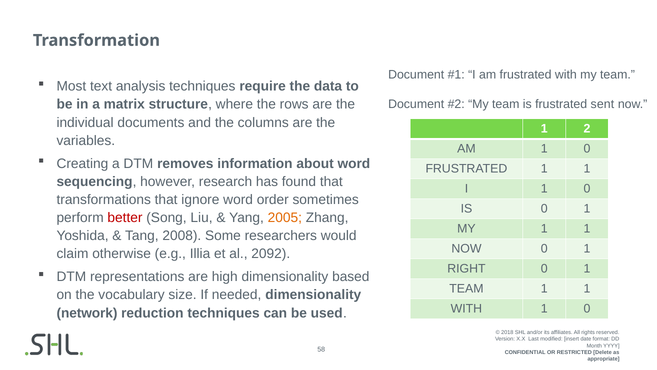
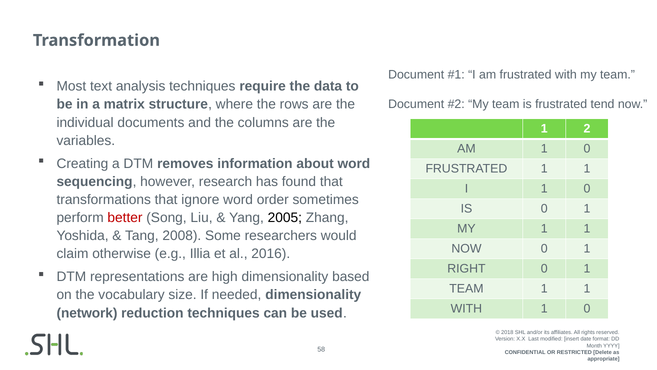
sent: sent -> tend (602, 104)
2005 colour: orange -> black (285, 218)
2092: 2092 -> 2016 (271, 254)
